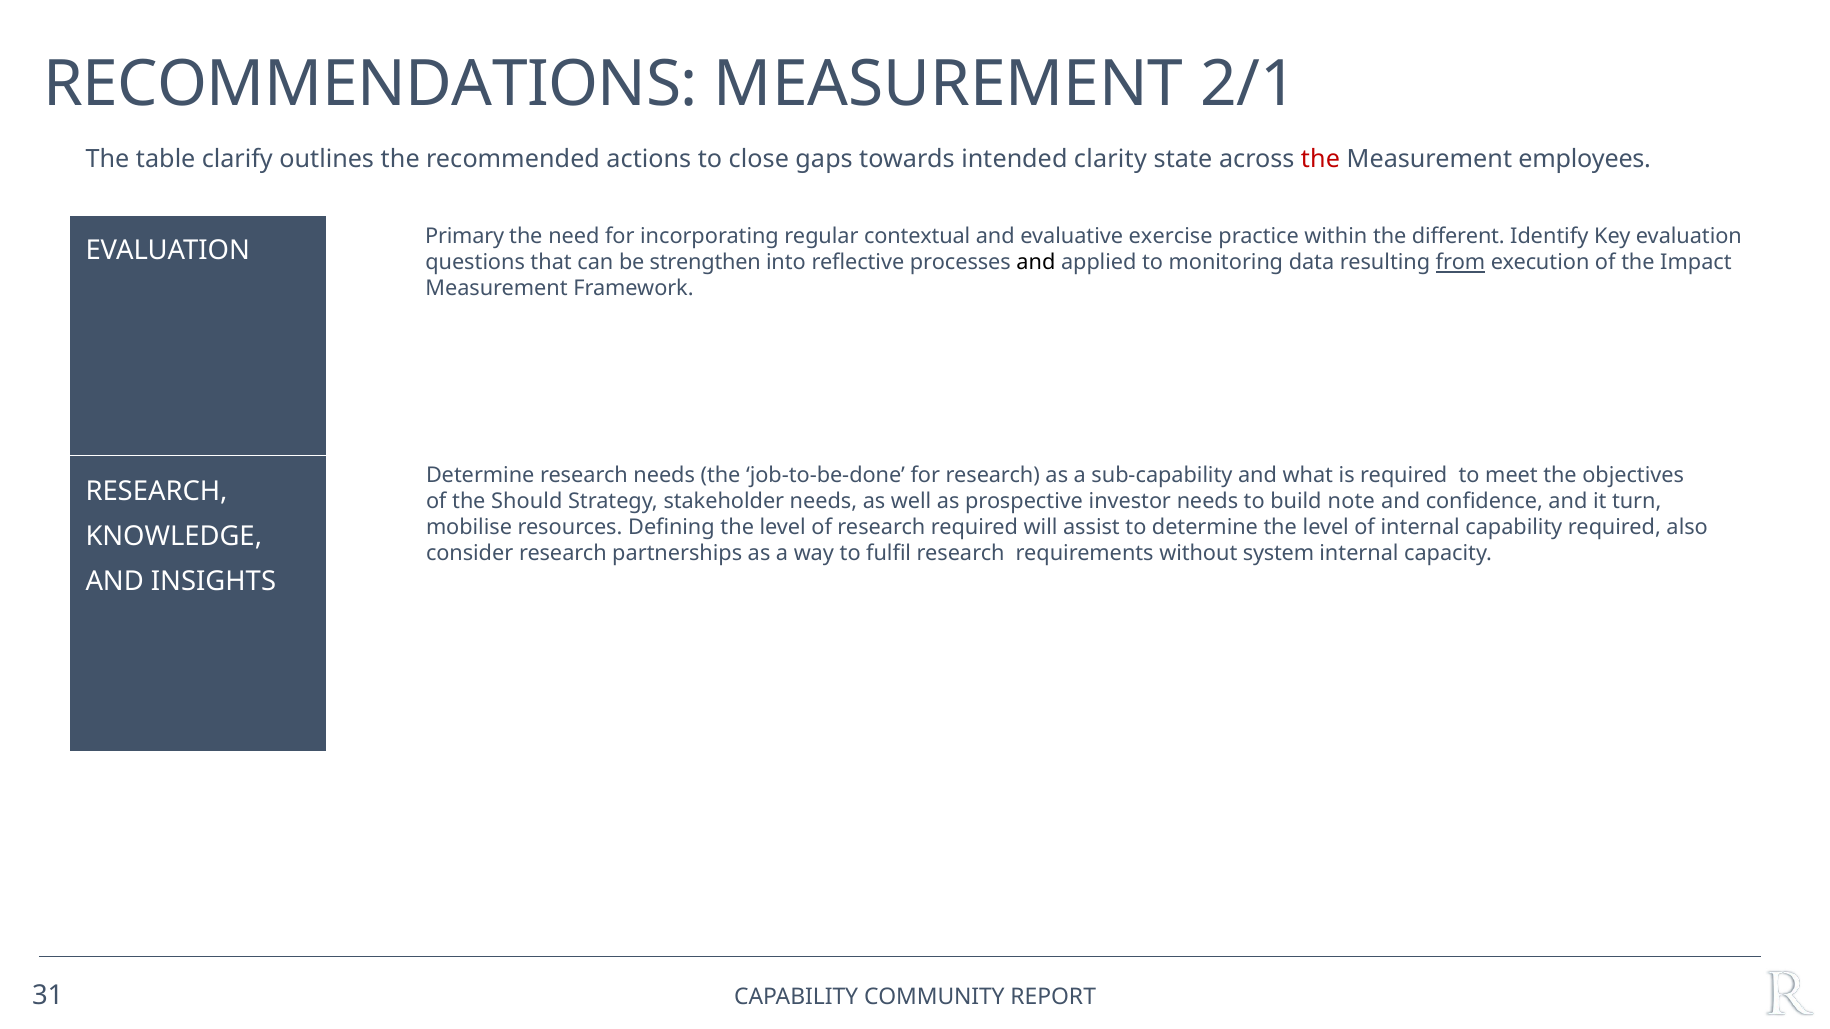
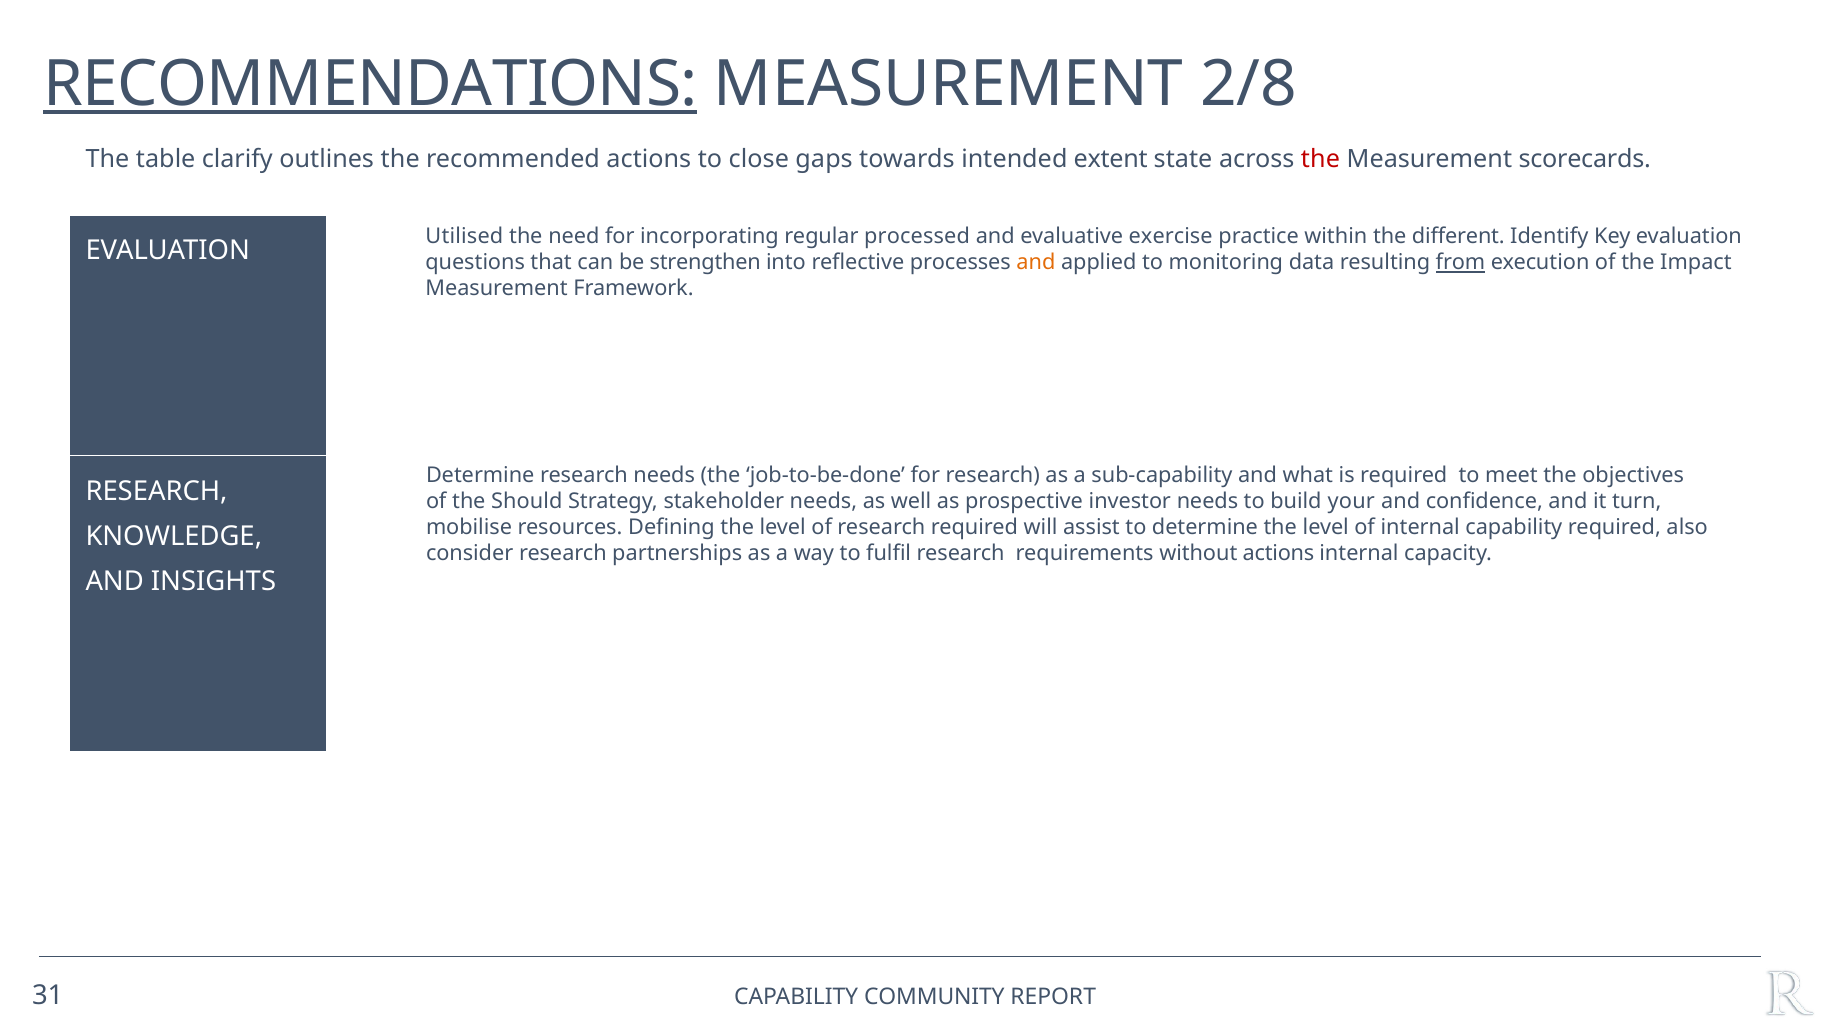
RECOMMENDATIONS underline: none -> present (371, 85)
2/1: 2/1 -> 2/8 (1249, 85)
clarity: clarity -> extent (1111, 160)
employees: employees -> scorecards (1585, 160)
Primary: Primary -> Utilised (464, 237)
contextual: contextual -> processed (917, 237)
and colour: black -> orange (1036, 263)
note: note -> your (1351, 502)
without system: system -> actions (1278, 554)
